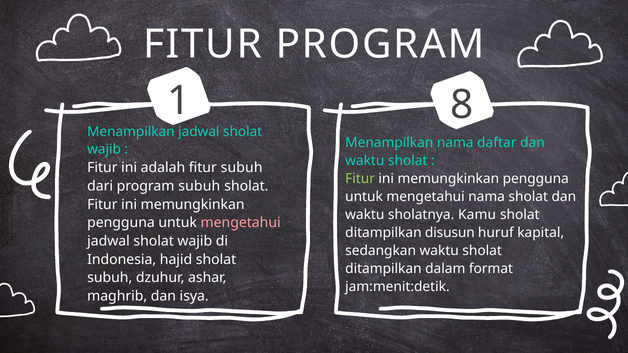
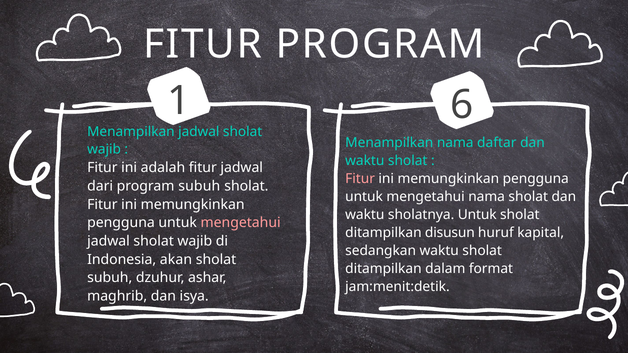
8: 8 -> 6 (462, 105)
fitur subuh: subuh -> jadwal (242, 168)
Fitur colour: light green -> pink (360, 179)
sholatnya Kamu: Kamu -> Untuk (477, 215)
hajid: hajid -> akan (176, 260)
